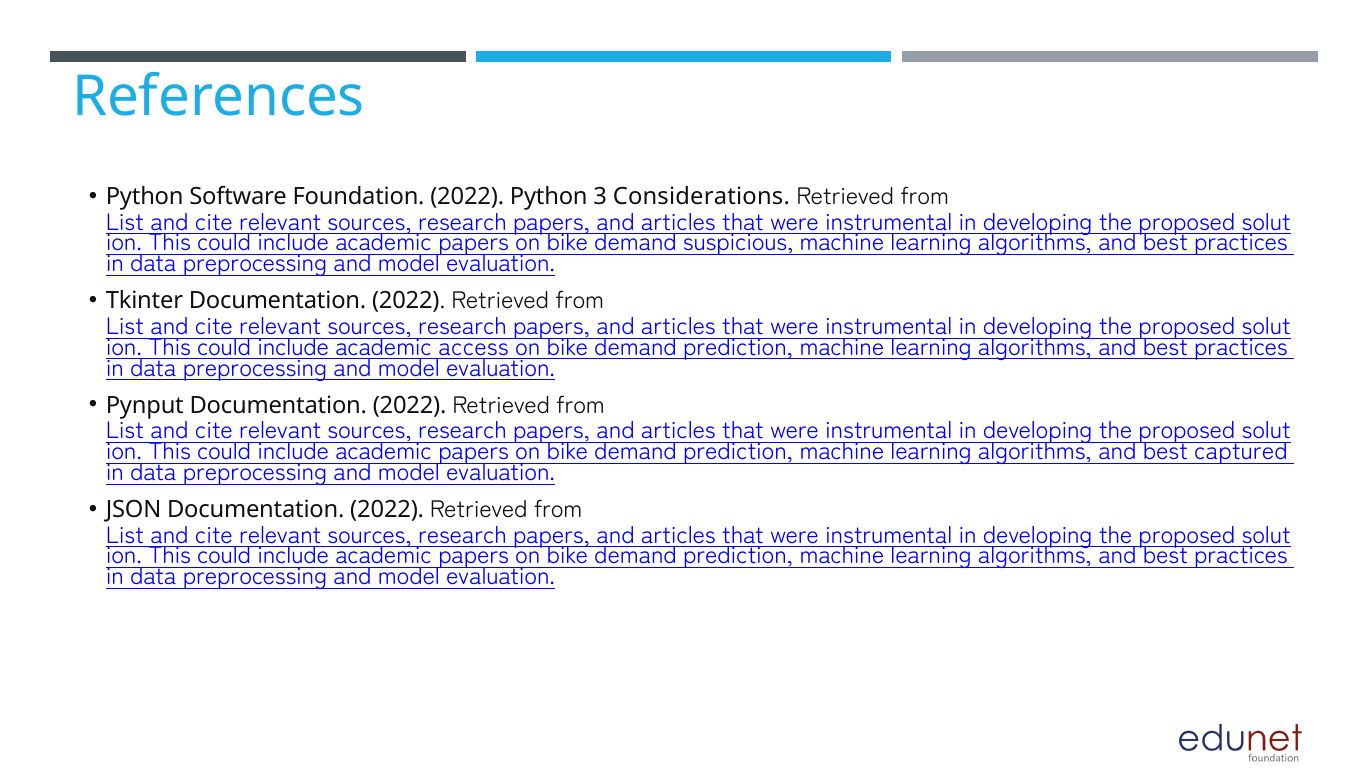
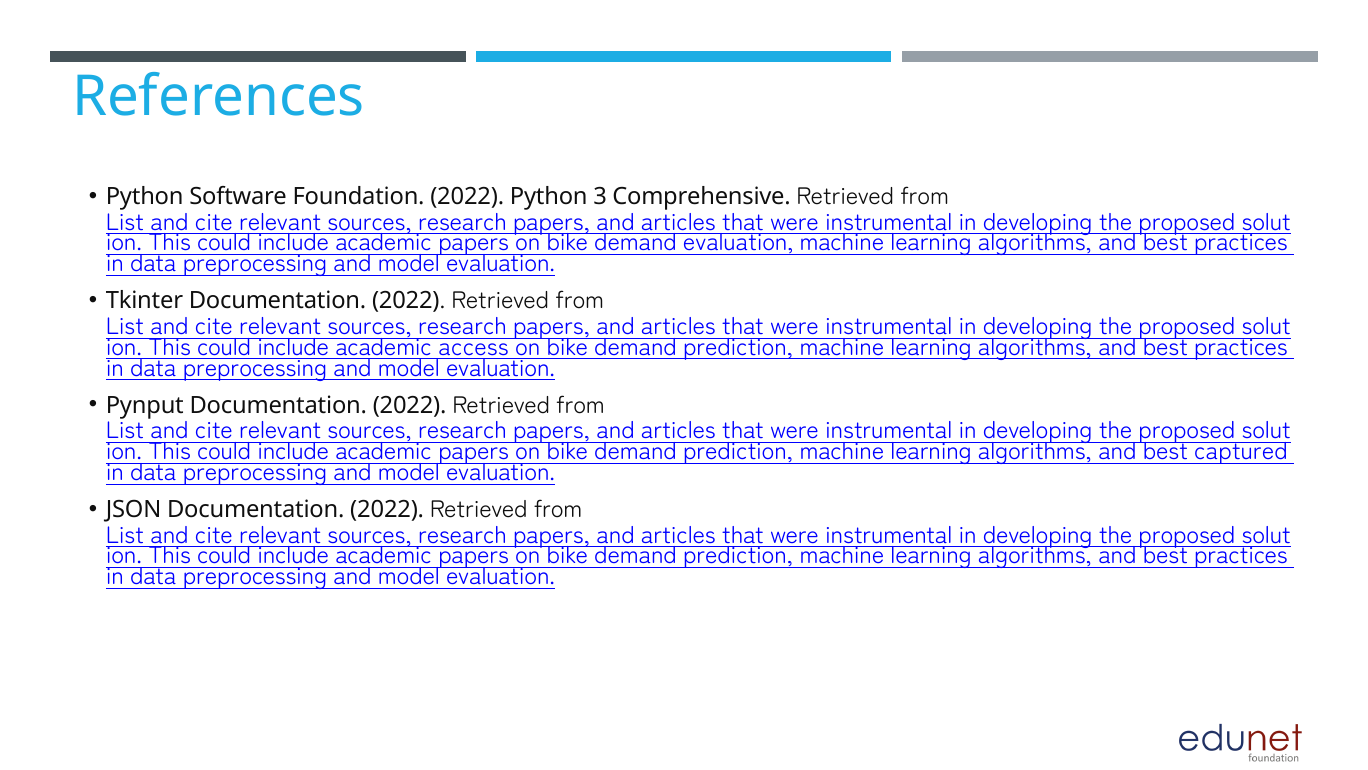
Considerations: Considerations -> Comprehensive (702, 197)
demand suspicious: suspicious -> evaluation (738, 243)
